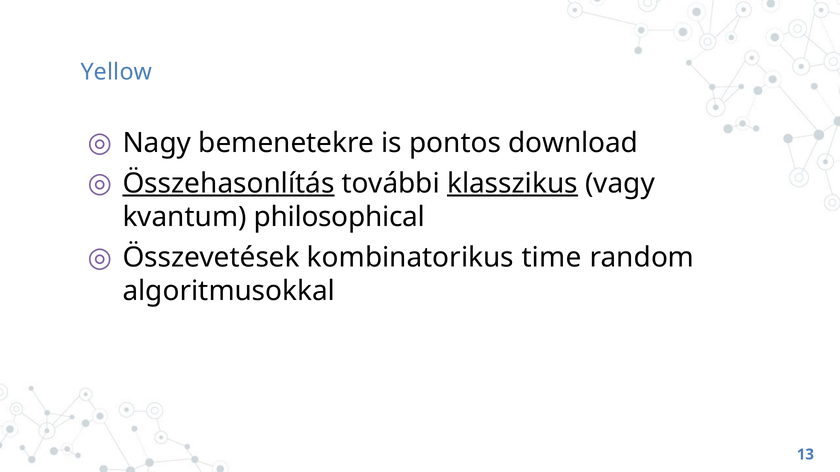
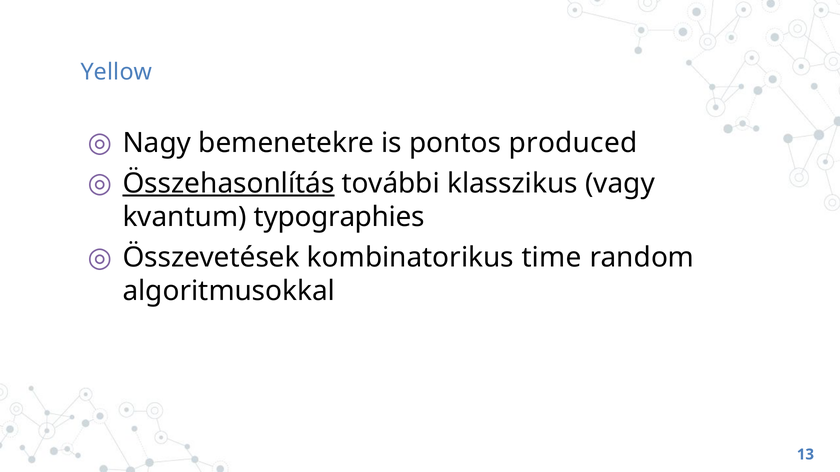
download: download -> produced (573, 143)
klasszikus underline: present -> none (512, 184)
philosophical: philosophical -> typographies (339, 217)
